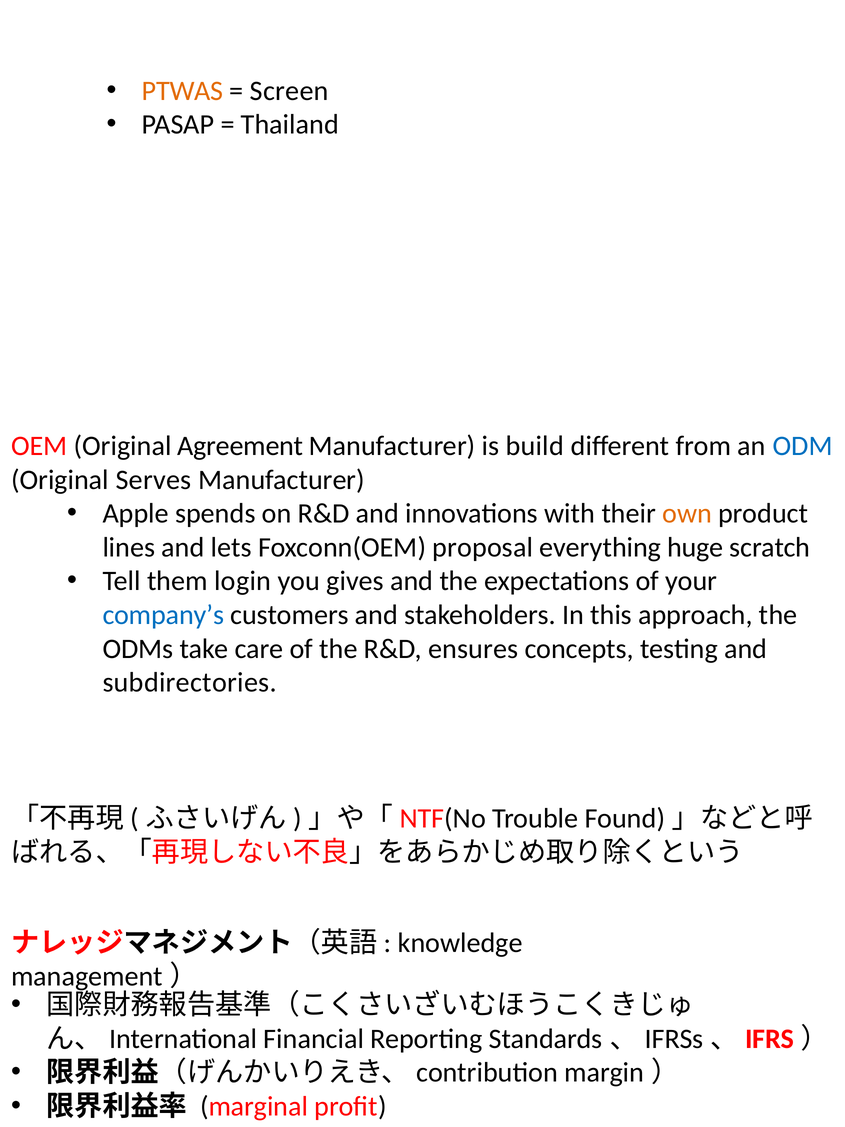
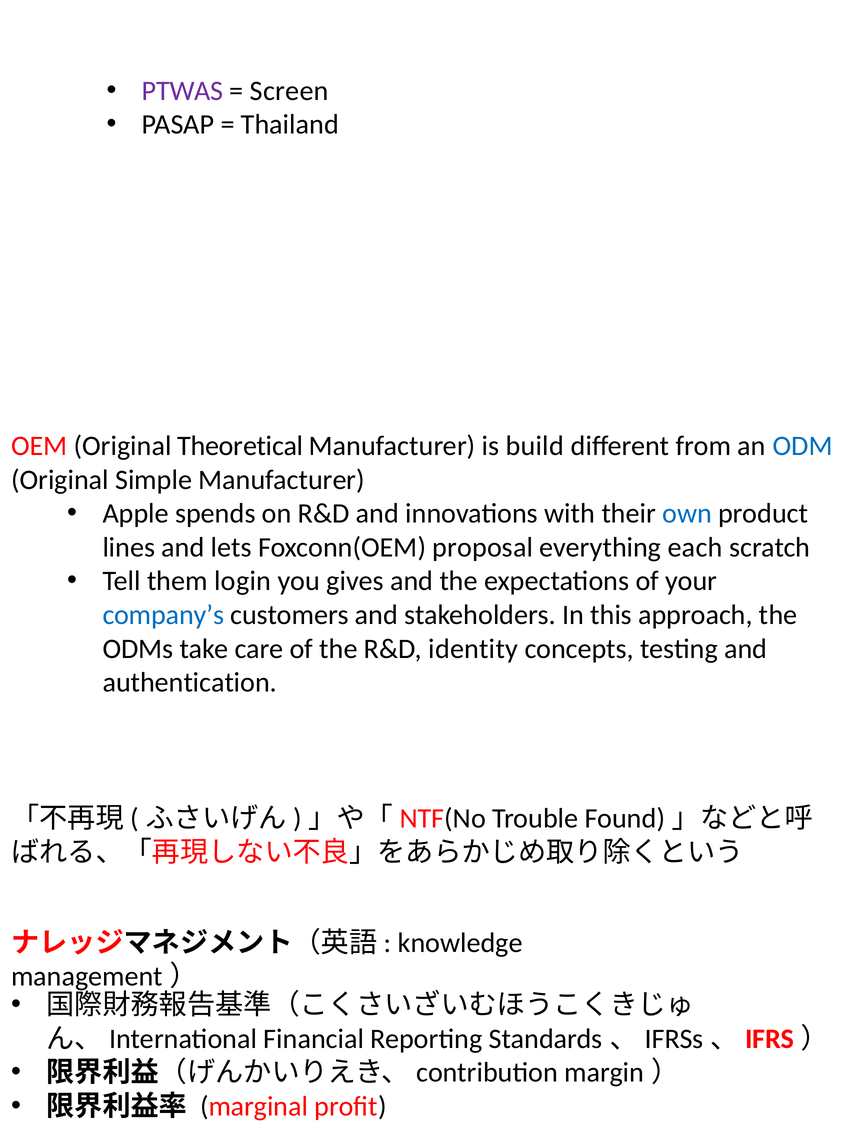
PTWAS colour: orange -> purple (183, 91)
Agreement: Agreement -> Theoretical (240, 446)
Serves: Serves -> Simple (154, 480)
own colour: orange -> blue (687, 513)
huge: huge -> each (695, 547)
ensures: ensures -> identity (473, 649)
subdirectories: subdirectories -> authentication (190, 682)
